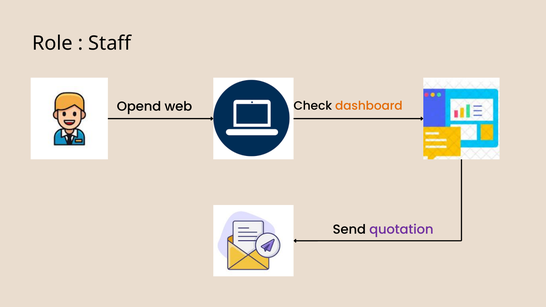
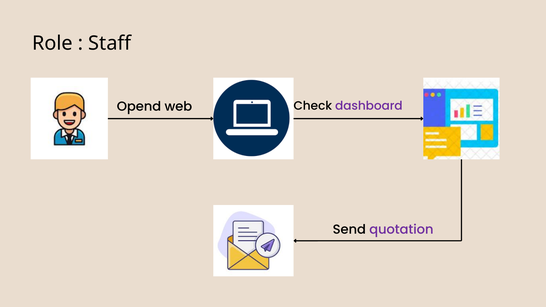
dashboard colour: orange -> purple (369, 106)
